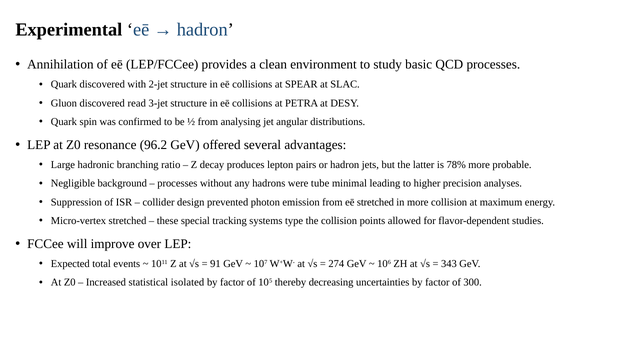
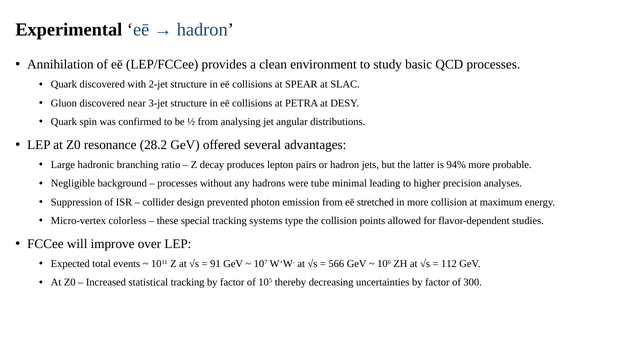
read: read -> near (137, 103)
96.2: 96.2 -> 28.2 (153, 145)
78%: 78% -> 94% (456, 165)
Micro-vertex stretched: stretched -> colorless (127, 220)
274: 274 -> 566 (336, 263)
343: 343 -> 112 (449, 263)
statistical isolated: isolated -> tracking (188, 282)
